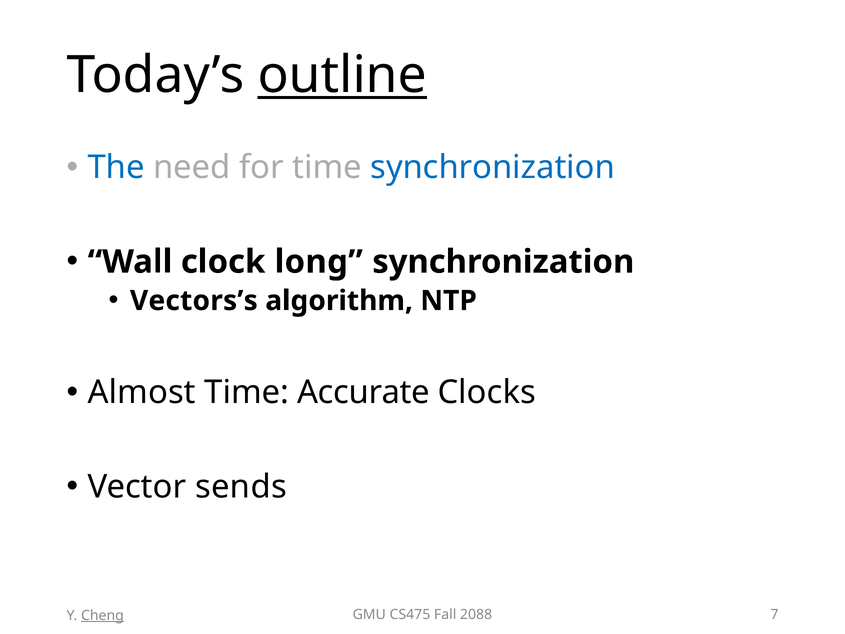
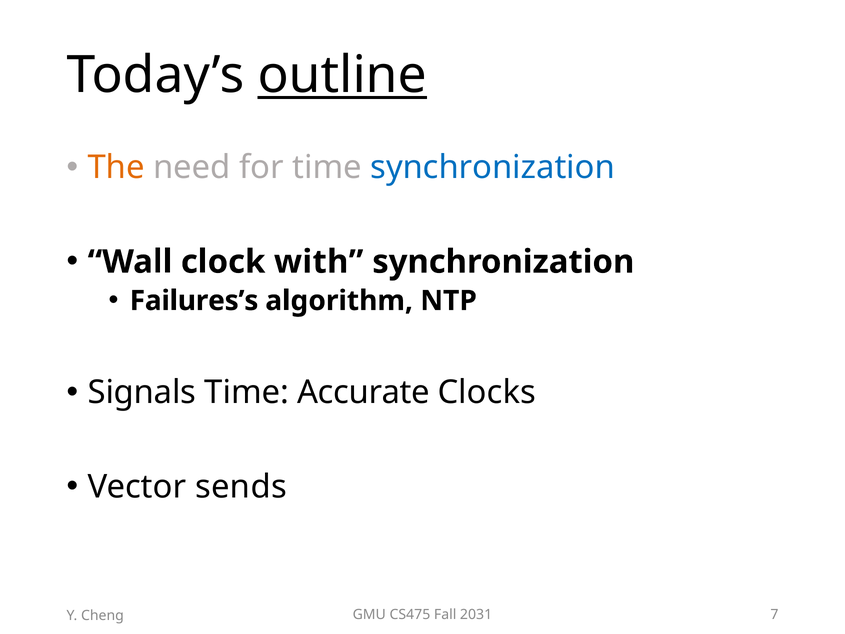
The colour: blue -> orange (116, 167)
long: long -> with (319, 262)
Vectors’s: Vectors’s -> Failures’s (194, 301)
Almost: Almost -> Signals (142, 392)
2088: 2088 -> 2031 (476, 614)
Cheng underline: present -> none (102, 615)
